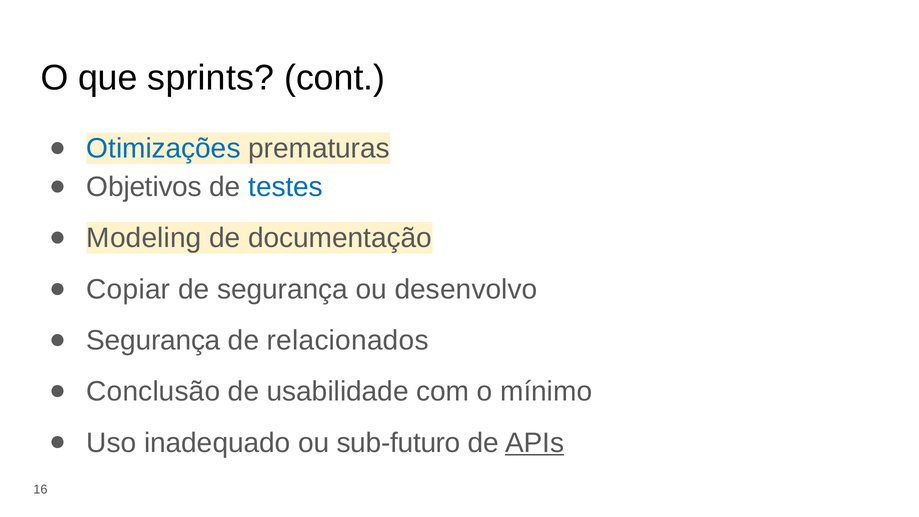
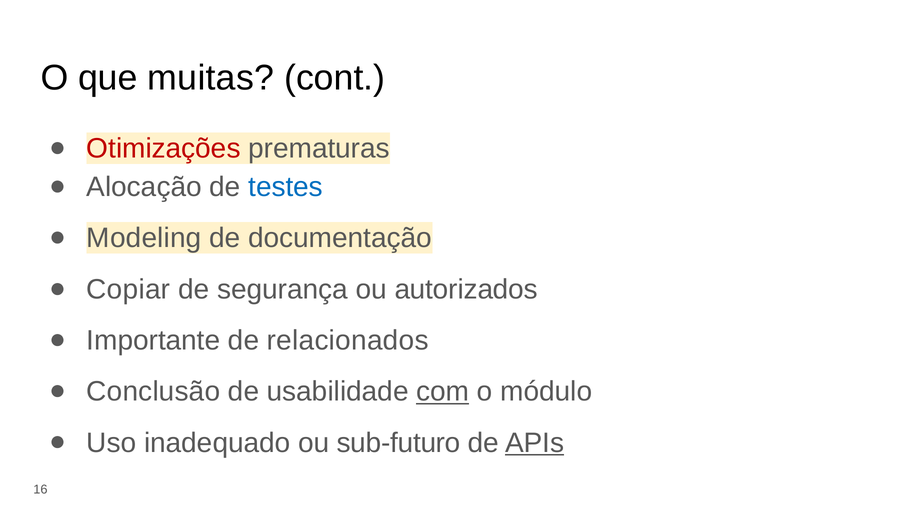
sprints: sprints -> muitas (211, 78)
Otimizações colour: blue -> red (164, 149)
Objetivos: Objetivos -> Alocação (144, 187)
desenvolvo: desenvolvo -> autorizados (466, 289)
Segurança: Segurança -> Importante (153, 340)
com underline: none -> present (443, 392)
mínimo: mínimo -> módulo (546, 392)
